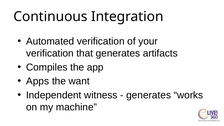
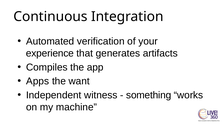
verification: verification -> experience (50, 53)
generates: generates -> something (149, 95)
